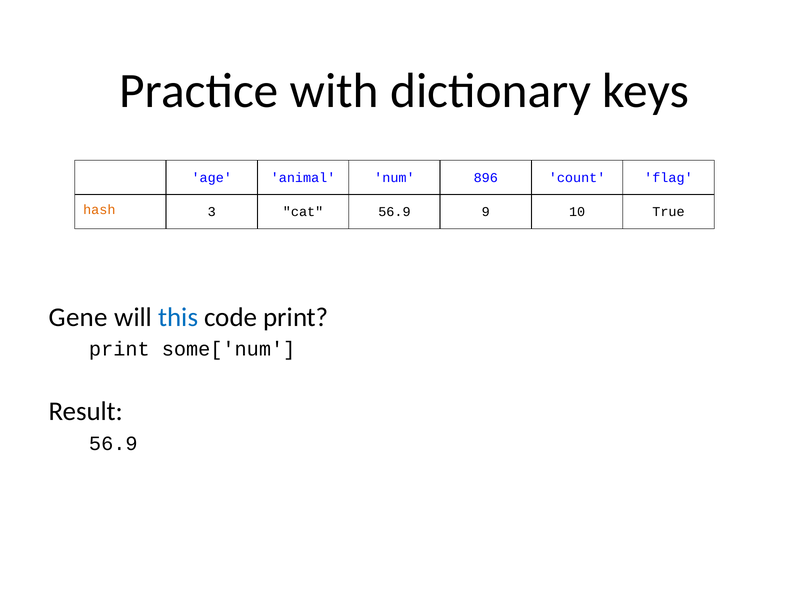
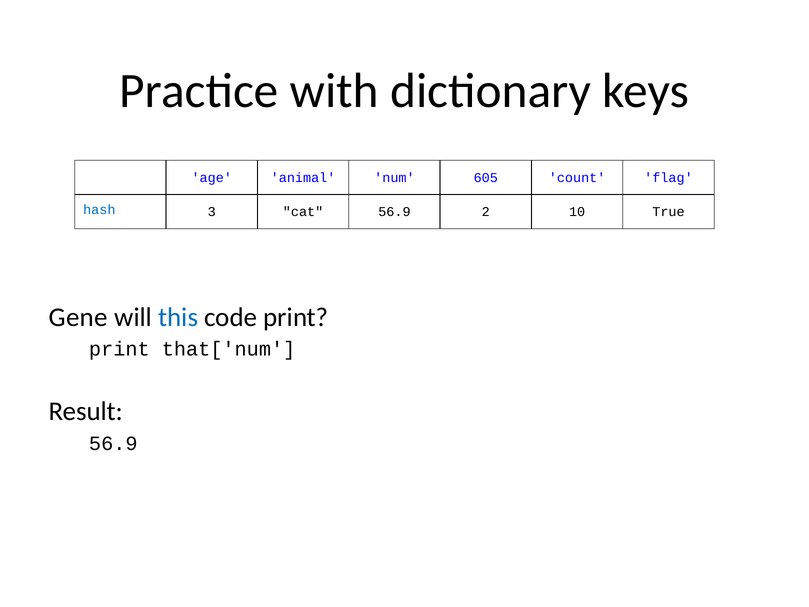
896: 896 -> 605 (486, 178)
hash colour: orange -> blue (99, 210)
9: 9 -> 2 (486, 212)
some['num: some['num -> that['num (229, 349)
